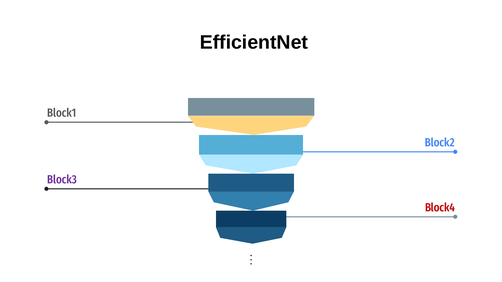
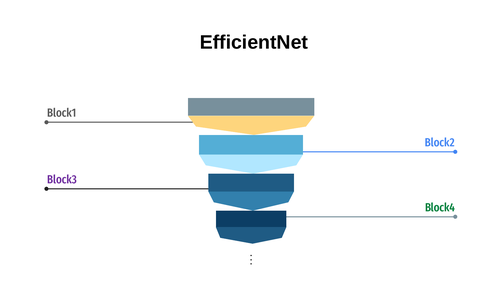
Block4 colour: red -> green (440, 208)
